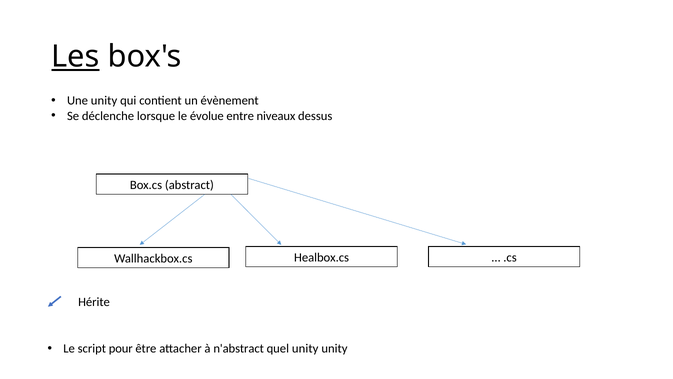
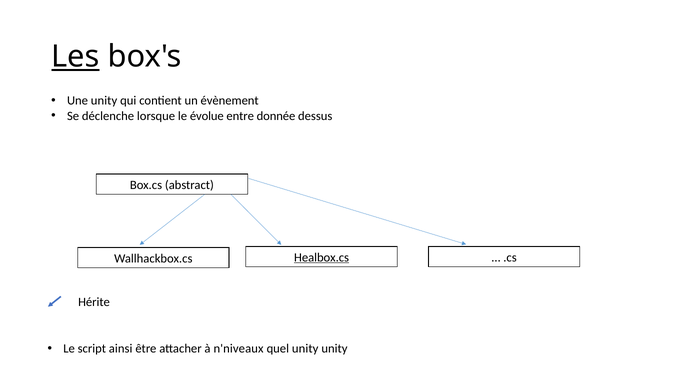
niveaux: niveaux -> donnée (276, 116)
Healbox.cs underline: none -> present (322, 257)
pour: pour -> ainsi (121, 348)
n'abstract: n'abstract -> n'niveaux (239, 348)
